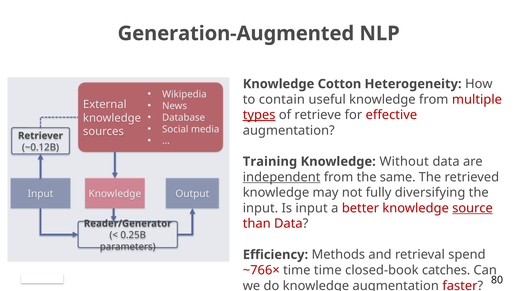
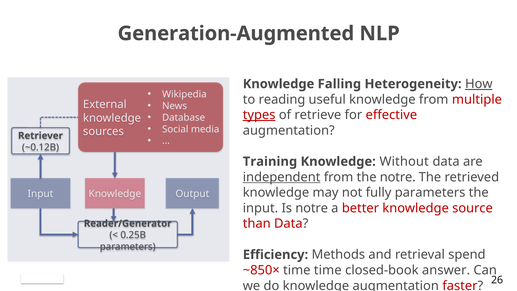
Cotton: Cotton -> Falling (339, 84)
How underline: none -> present (479, 84)
contain: contain -> reading (282, 99)
the same: same -> notre (398, 177)
fully diversifying: diversifying -> parameters (430, 192)
Is input: input -> notre (312, 208)
source underline: present -> none (473, 208)
~766×: ~766× -> ~850× (261, 270)
catches: catches -> answer (446, 270)
80: 80 -> 26 (497, 280)
